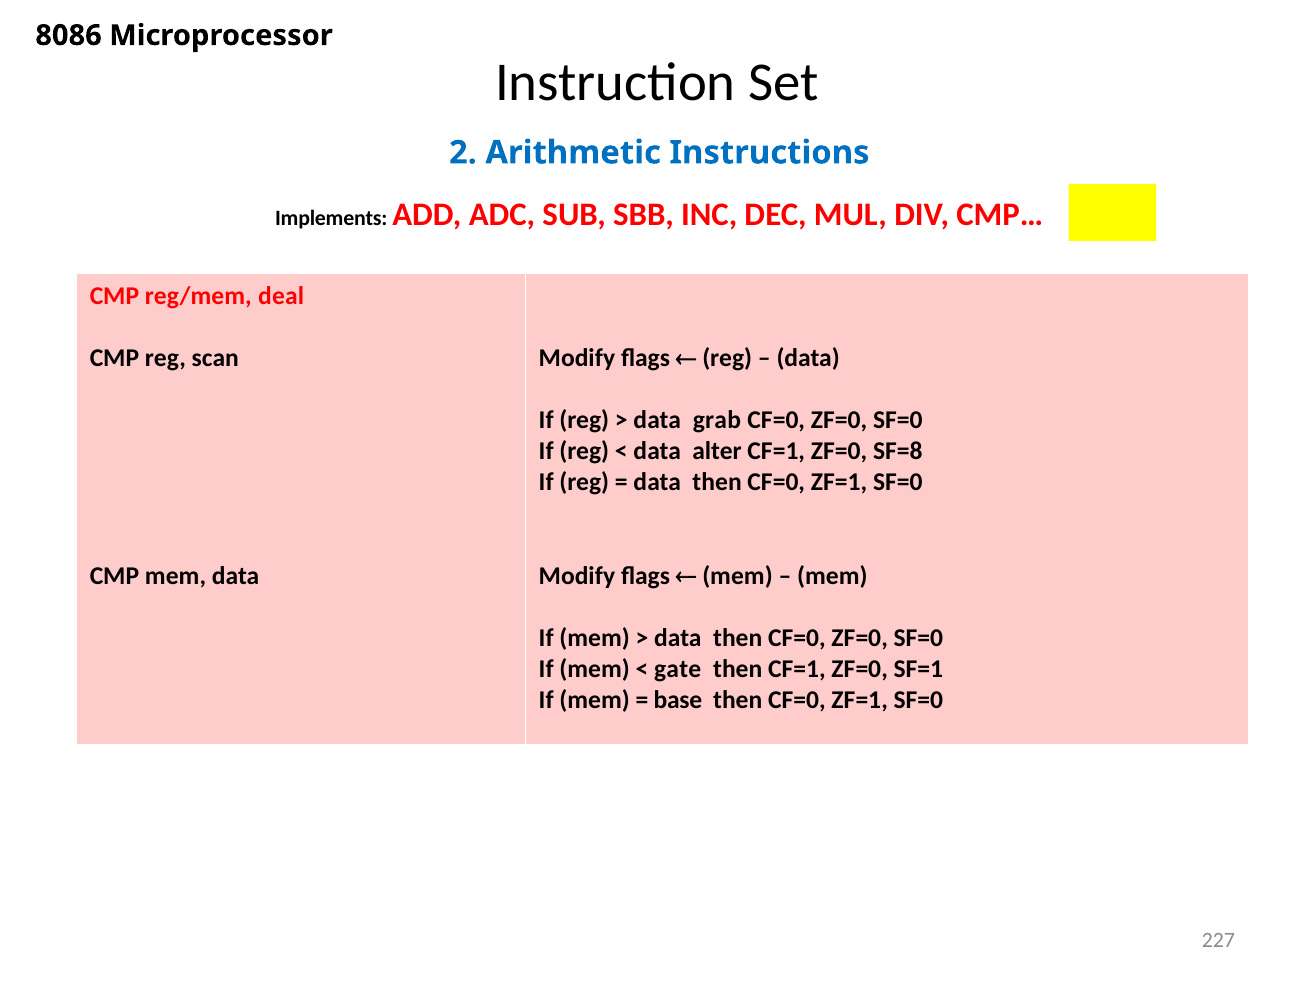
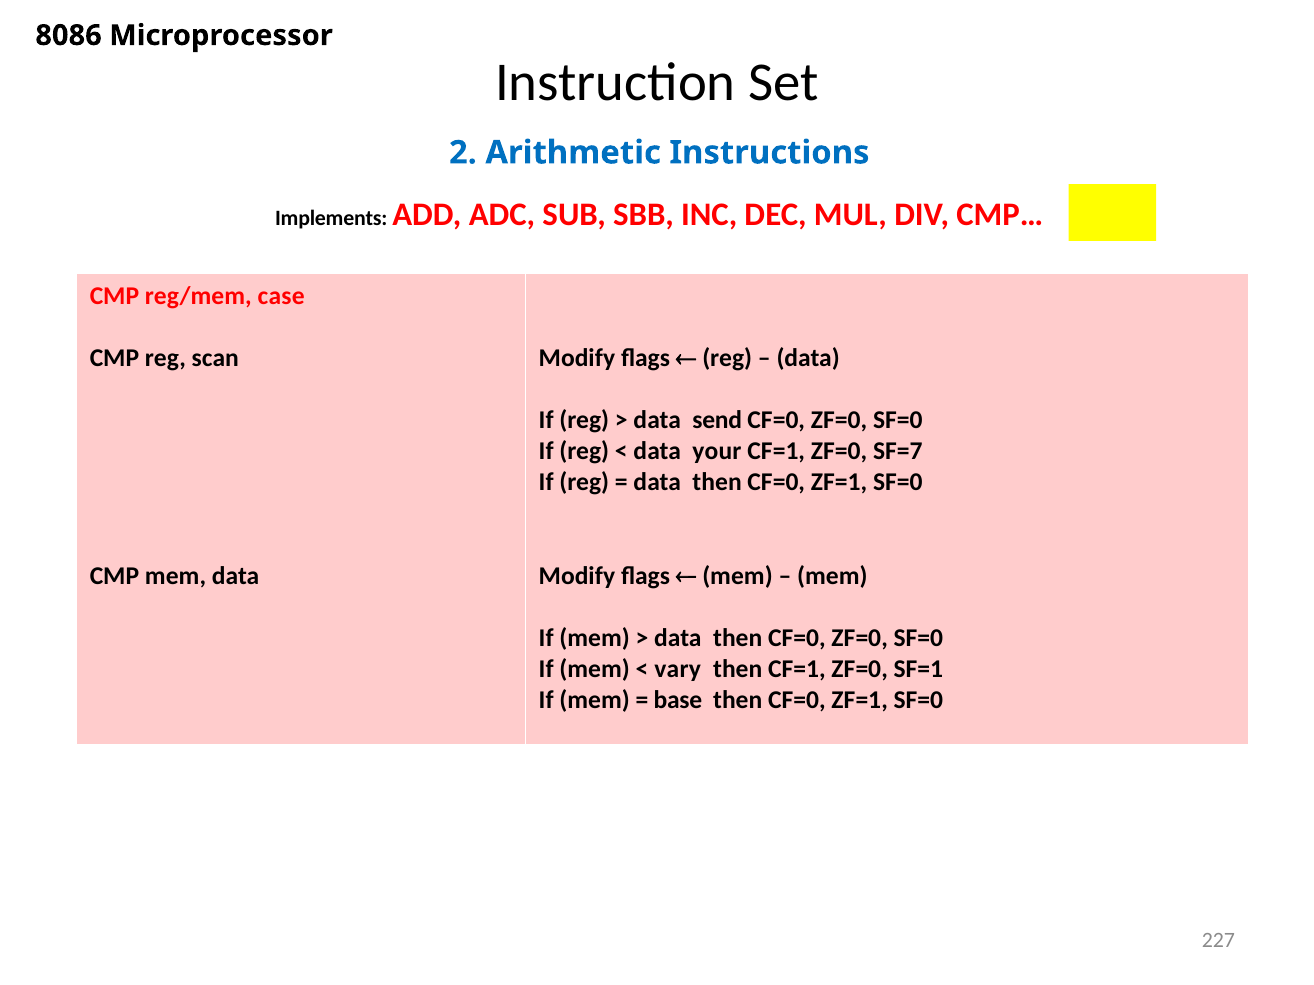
deal: deal -> case (281, 296)
grab: grab -> send (717, 421)
alter: alter -> your (717, 452)
SF=8: SF=8 -> SF=7 (898, 452)
gate: gate -> vary (678, 669)
